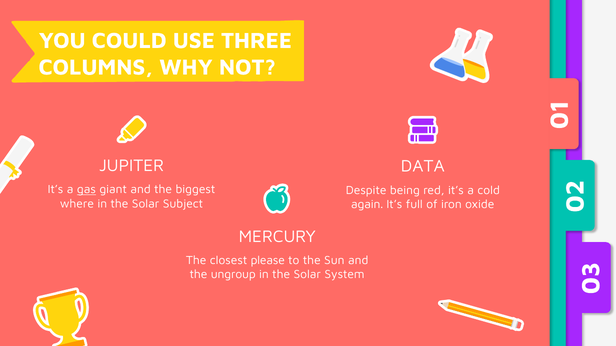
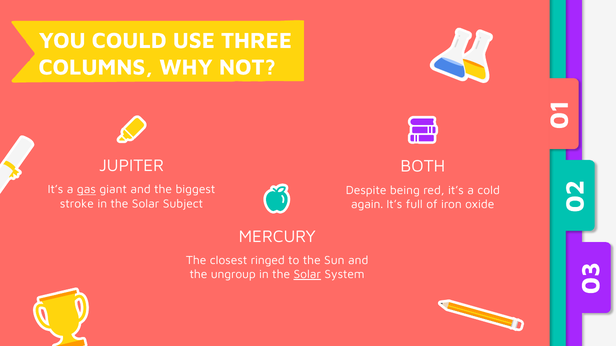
DATA: DATA -> BOTH (423, 167)
where: where -> stroke (77, 204)
please: please -> ringed (268, 260)
Solar underline: none -> present (307, 275)
